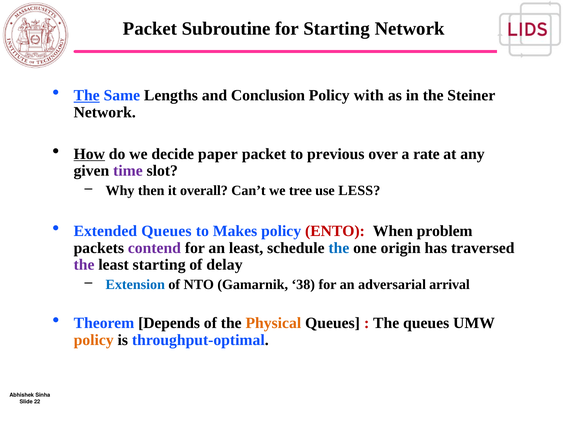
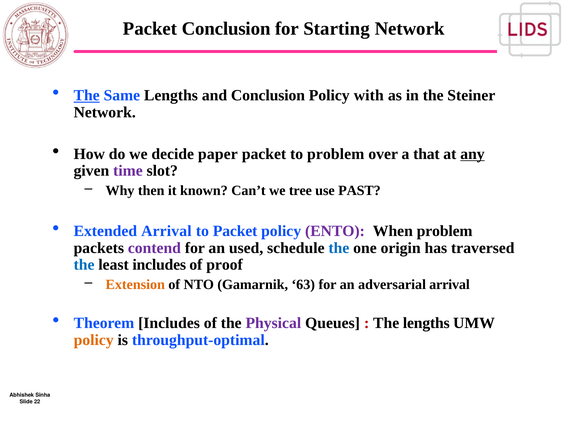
Packet Subroutine: Subroutine -> Conclusion (226, 29)
How underline: present -> none (89, 154)
to previous: previous -> problem (336, 154)
rate: rate -> that (426, 154)
any underline: none -> present (472, 154)
overall: overall -> known (204, 190)
LESS: LESS -> PAST (359, 190)
Extended Queues: Queues -> Arrival (166, 231)
to Makes: Makes -> Packet (235, 231)
ENTO colour: red -> purple (335, 231)
an least: least -> used (246, 248)
the colour: purple -> blue (84, 265)
least starting: starting -> includes (159, 265)
delay: delay -> proof (225, 265)
Extension colour: blue -> orange (135, 285)
38: 38 -> 63 (303, 285)
Theorem Depends: Depends -> Includes (169, 323)
Physical colour: orange -> purple (273, 323)
The queues: queues -> lengths (426, 323)
